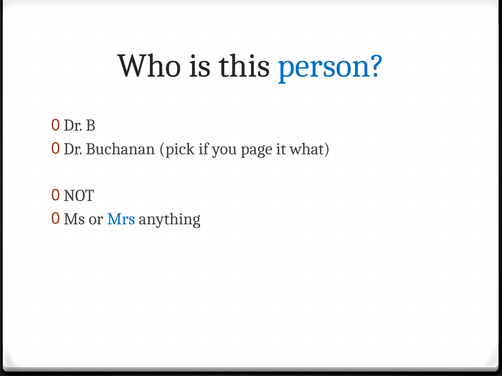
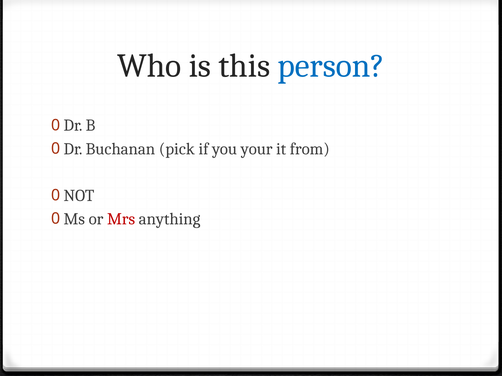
page: page -> your (257, 149)
what: what -> from (310, 149)
Mrs colour: blue -> red (121, 219)
